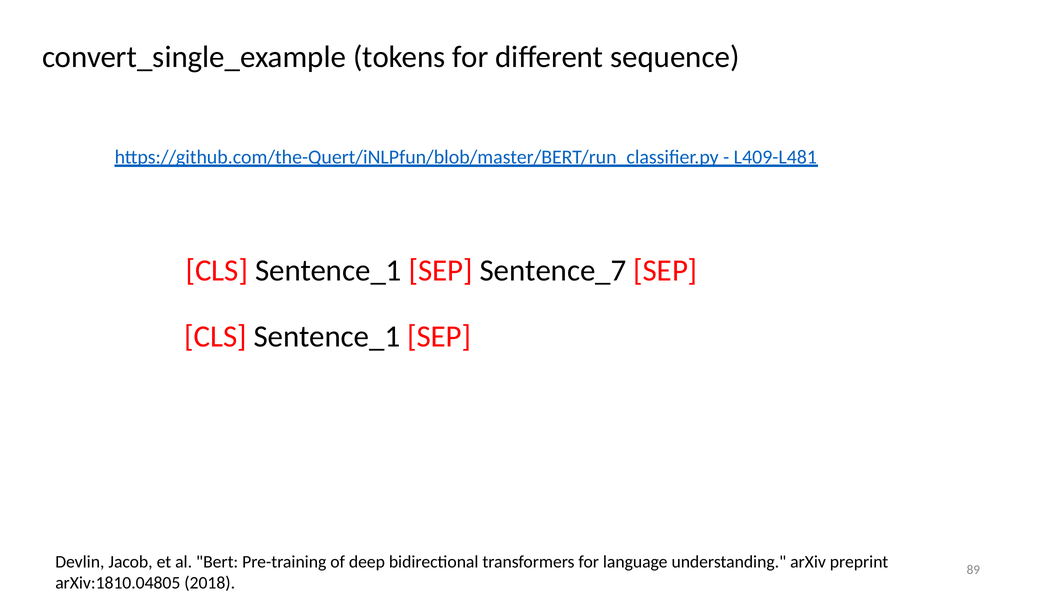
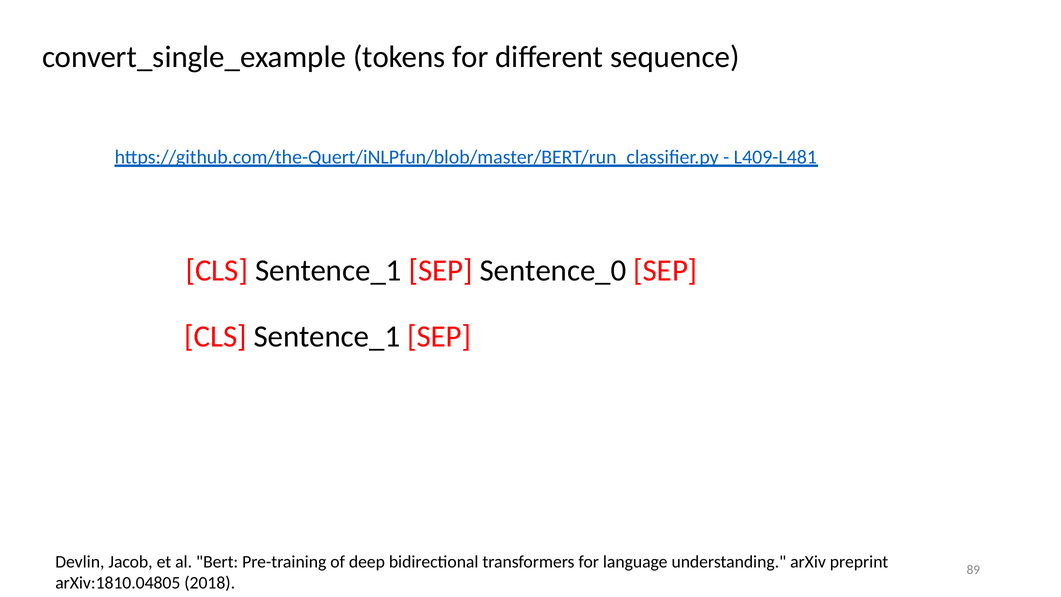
Sentence_7: Sentence_7 -> Sentence_0 (553, 270)
